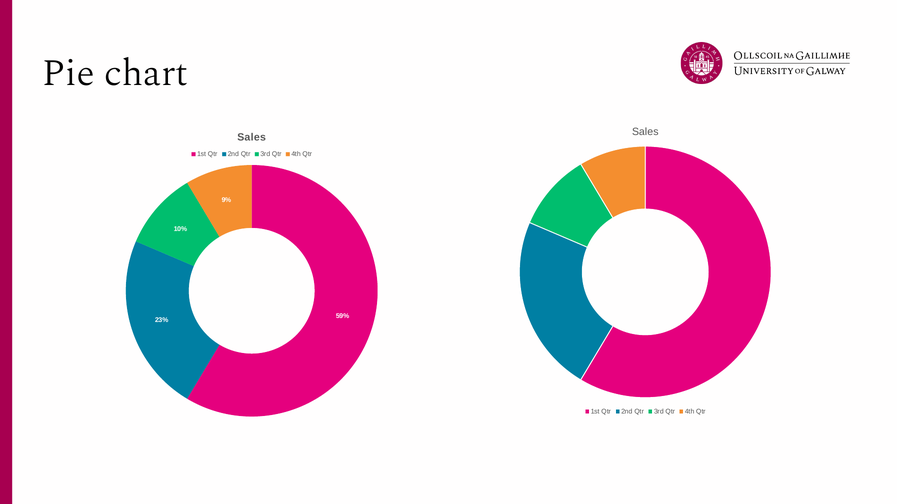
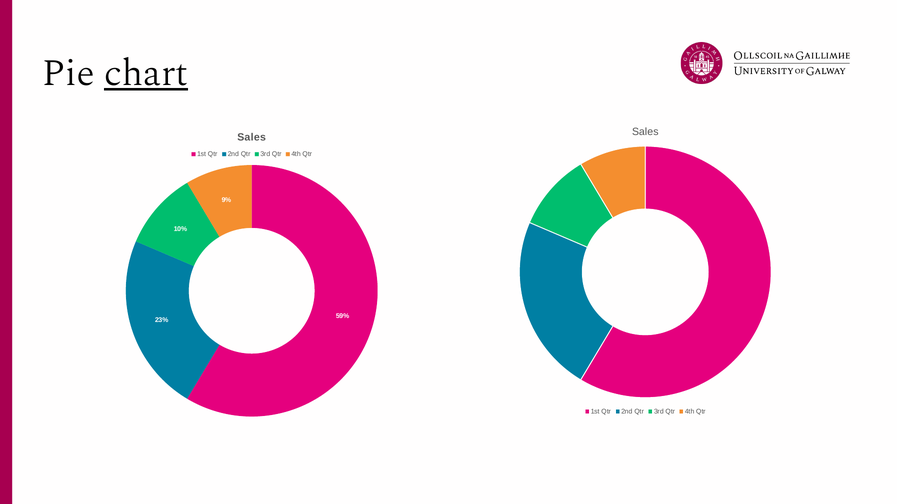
chart underline: none -> present (146, 73)
